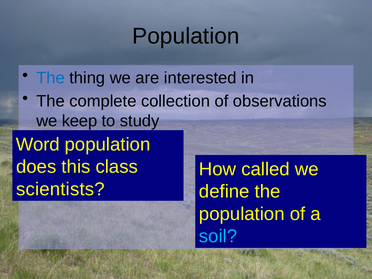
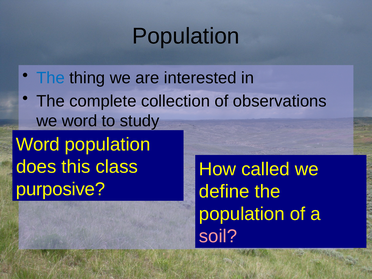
we keep: keep -> word (80, 121)
scientists: scientists -> purposive (61, 189)
soil colour: light blue -> pink (218, 236)
